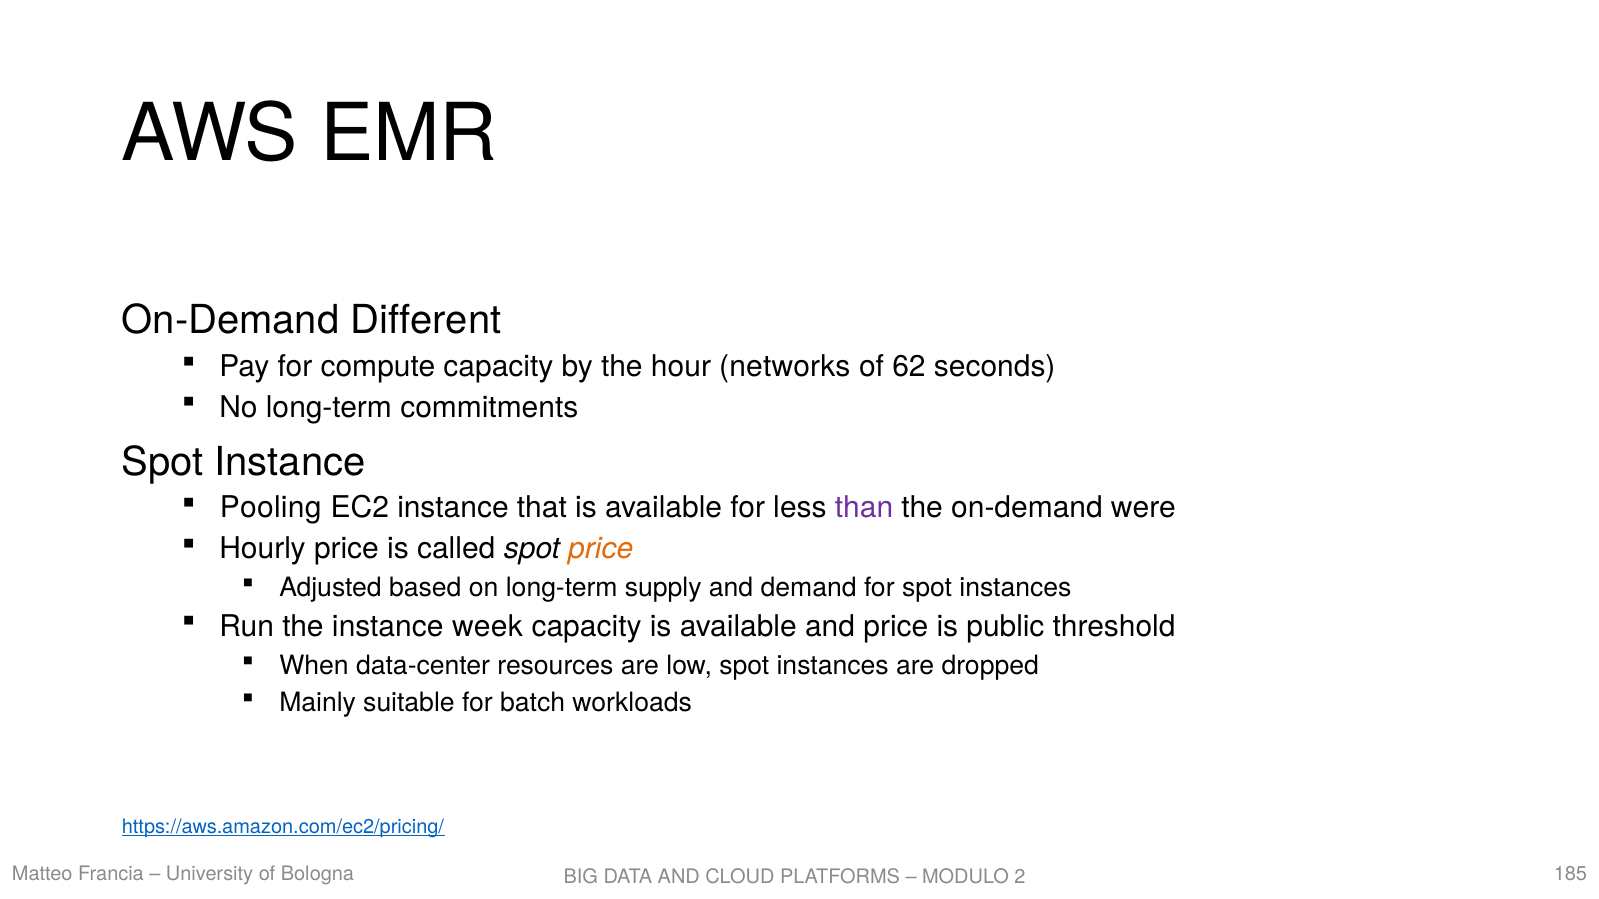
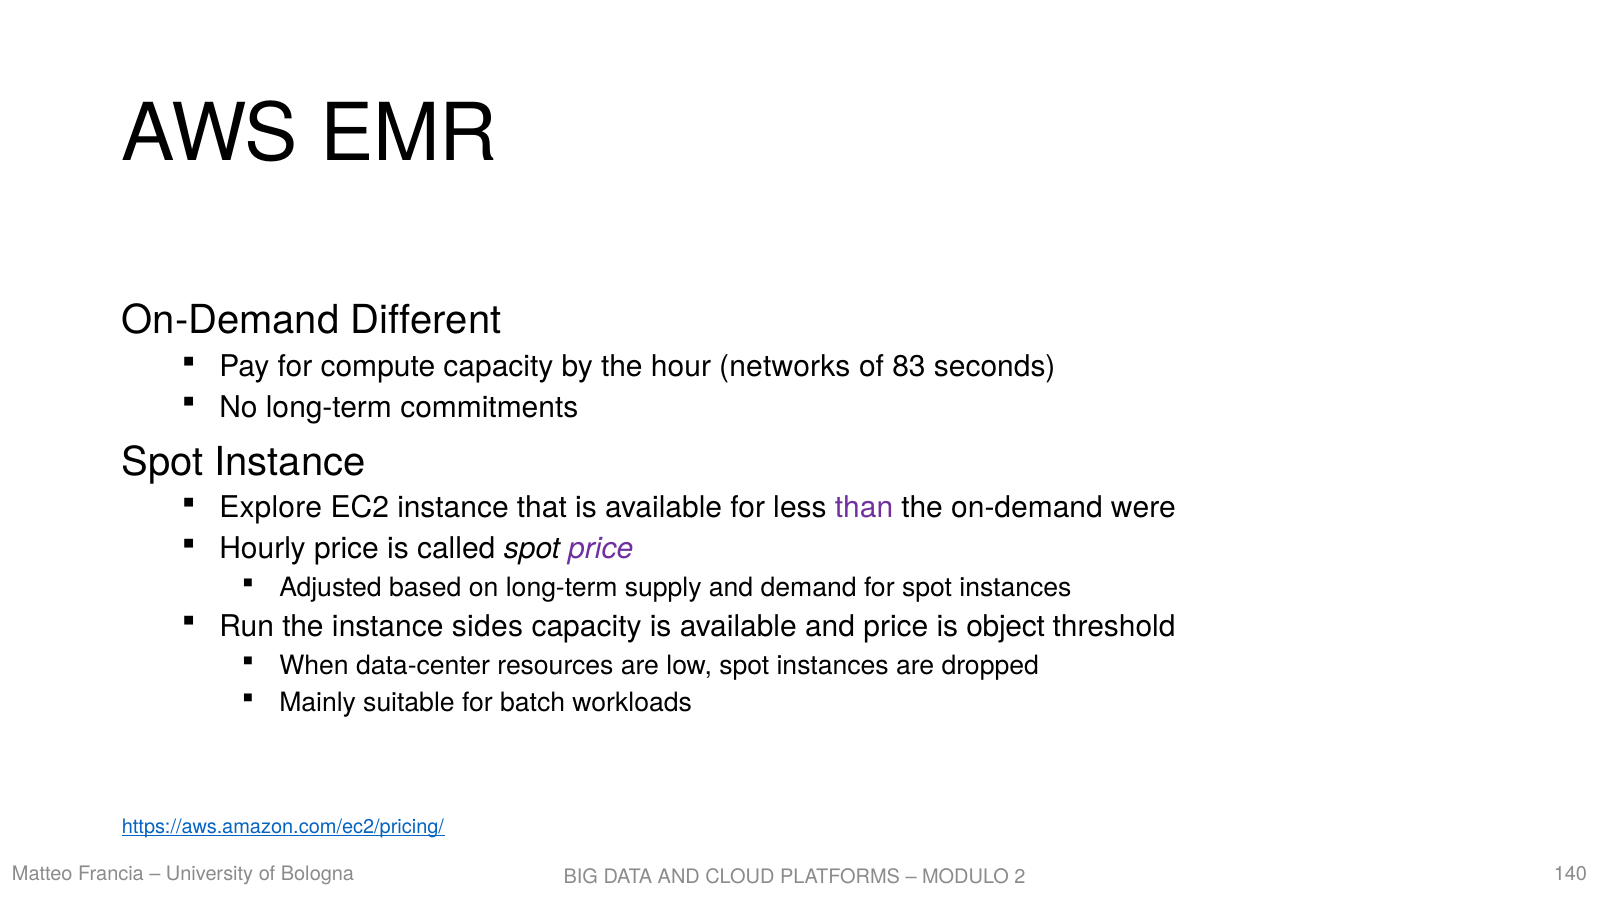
62: 62 -> 83 (909, 367)
Pooling: Pooling -> Explore (271, 508)
price colour: orange -> purple (601, 549)
week: week -> sides (487, 627)
public: public -> object (1006, 627)
185: 185 -> 140 (1570, 875)
